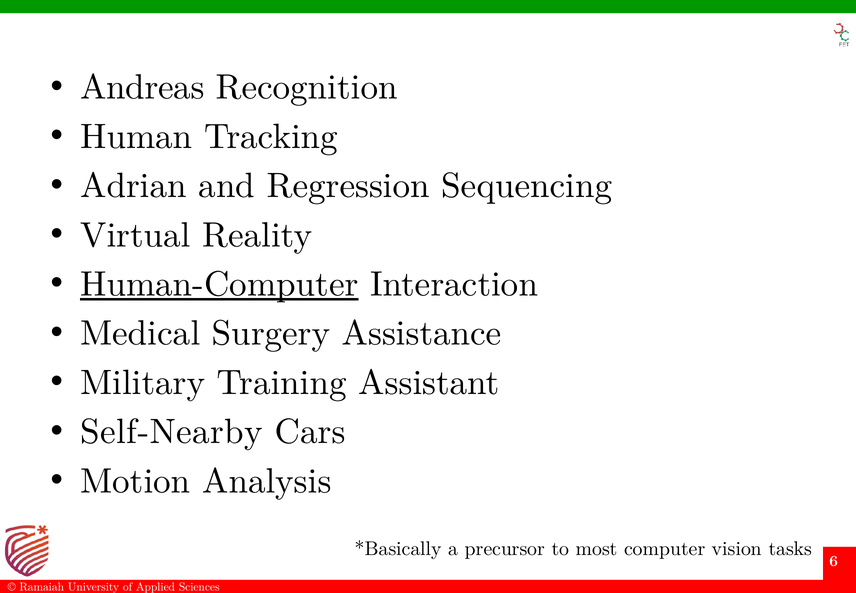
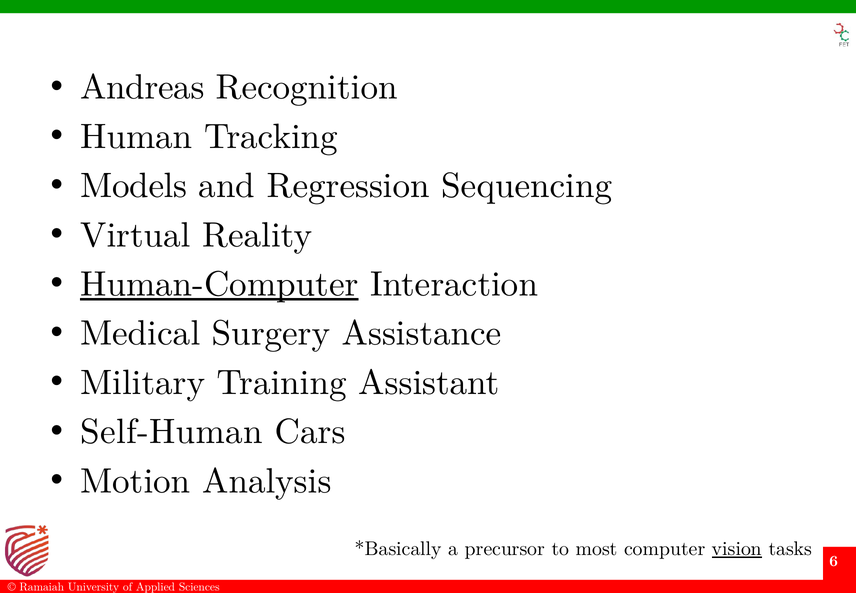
Adrian: Adrian -> Models (134, 186)
Self-Nearby: Self-Nearby -> Self-Human (172, 432)
vision underline: none -> present (737, 548)
